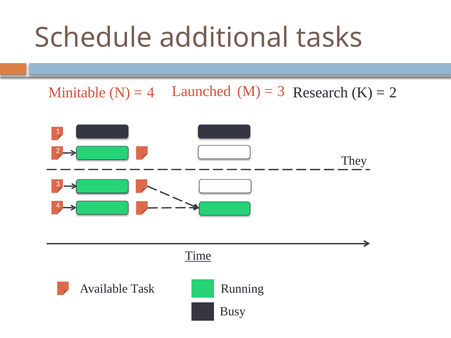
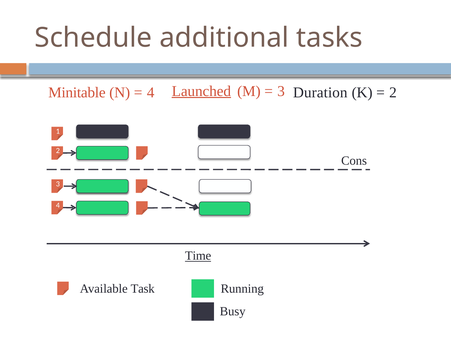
Launched underline: none -> present (201, 91)
Research: Research -> Duration (320, 93)
They: They -> Cons (354, 161)
